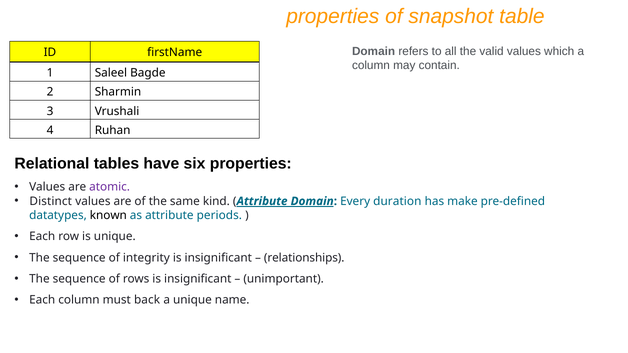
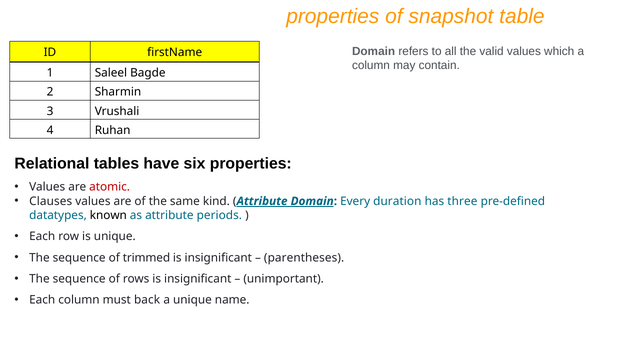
atomic colour: purple -> red (110, 187)
Distinct: Distinct -> Clauses (51, 201)
make: make -> three (462, 201)
integrity: integrity -> trimmed (146, 258)
relationships: relationships -> parentheses (304, 258)
